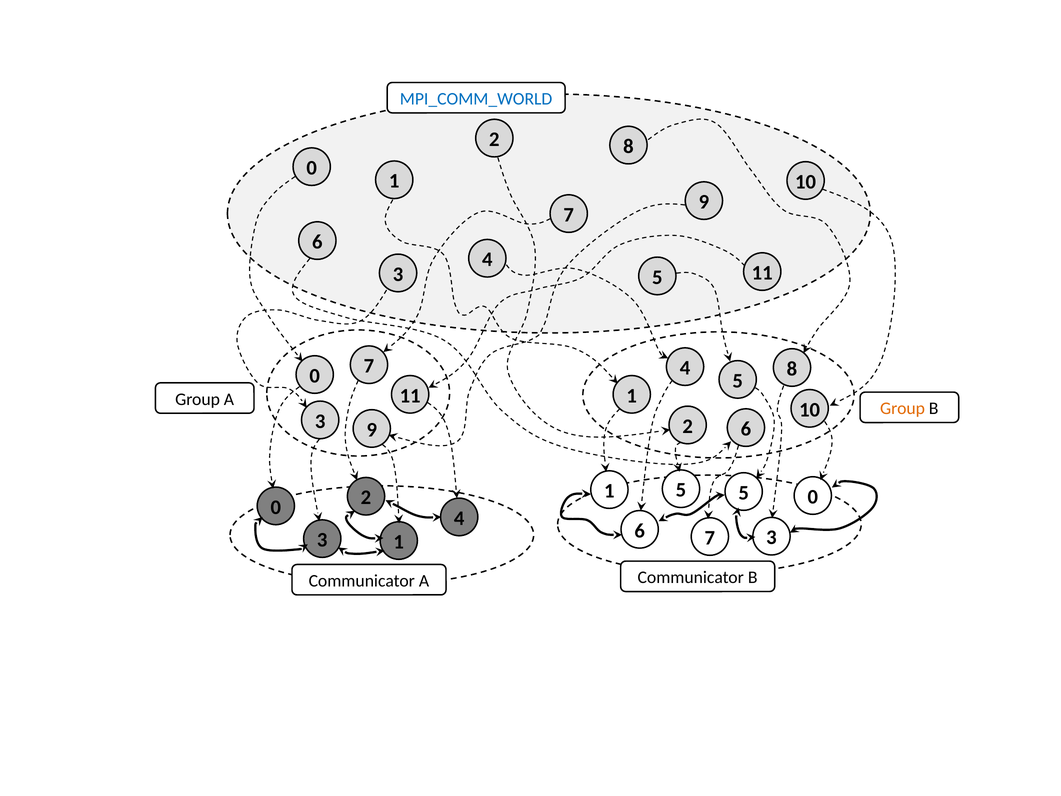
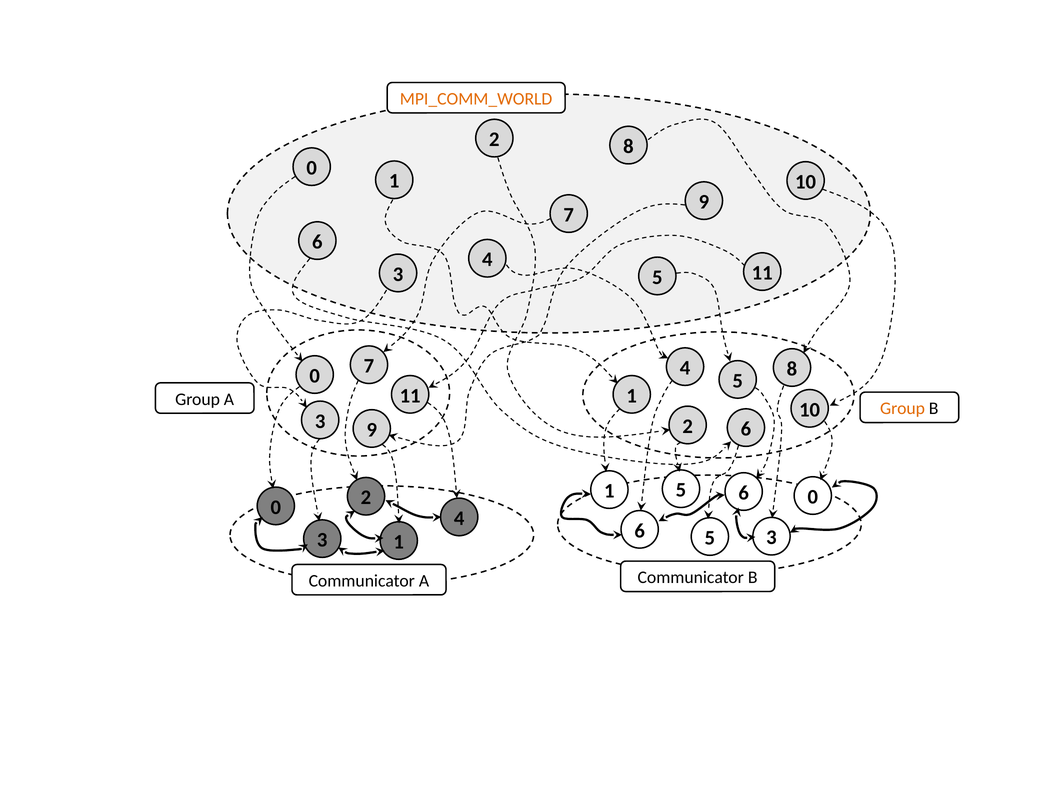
MPI_COMM_WORLD colour: blue -> orange (476, 99)
5: 5 -> 6 (744, 493)
6 7: 7 -> 5 (710, 538)
